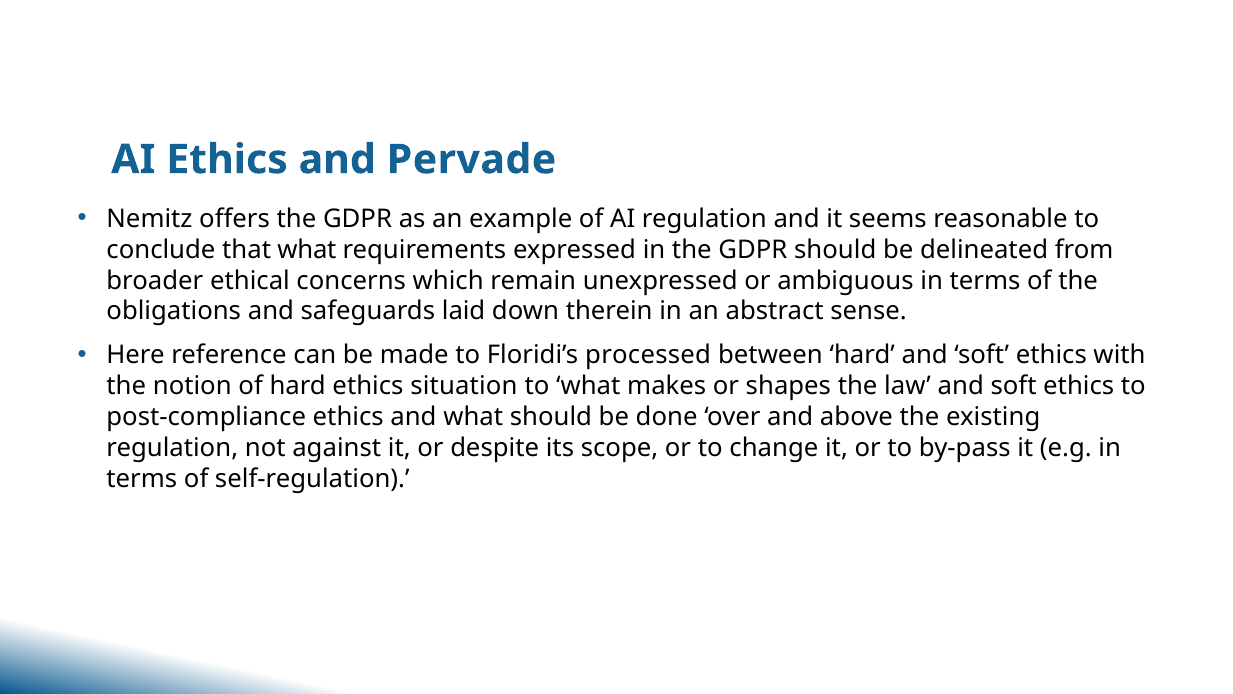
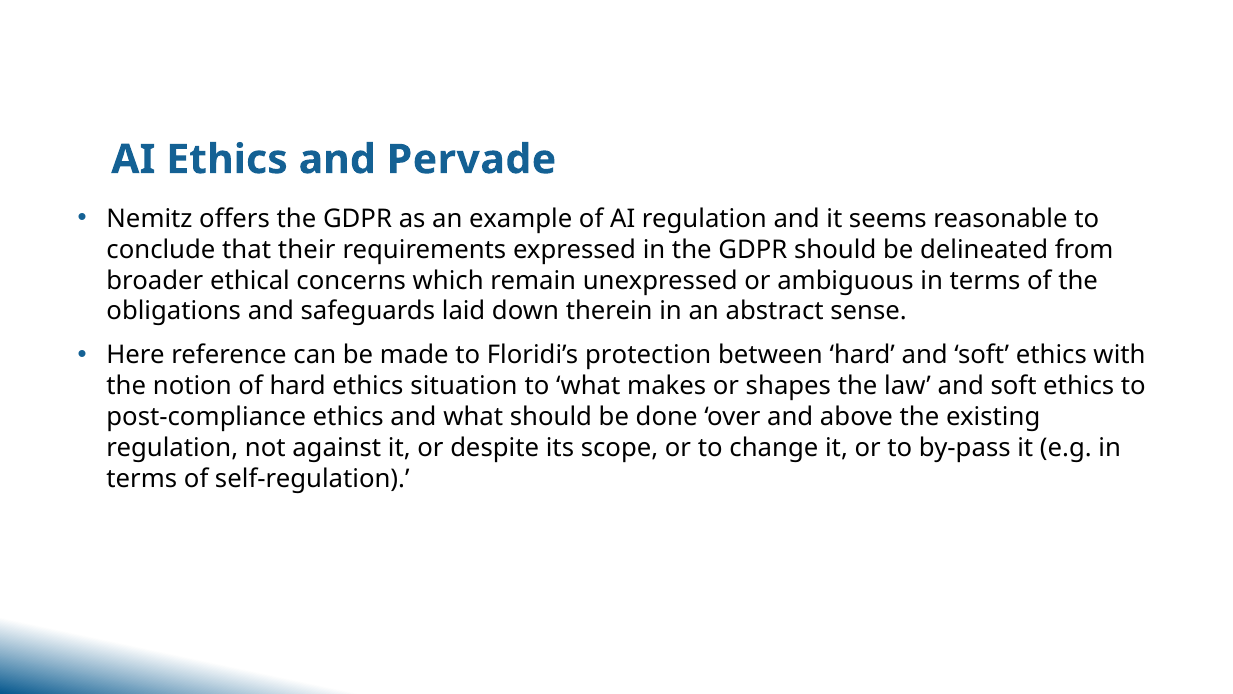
that what: what -> their (307, 250)
processed: processed -> protection (648, 355)
